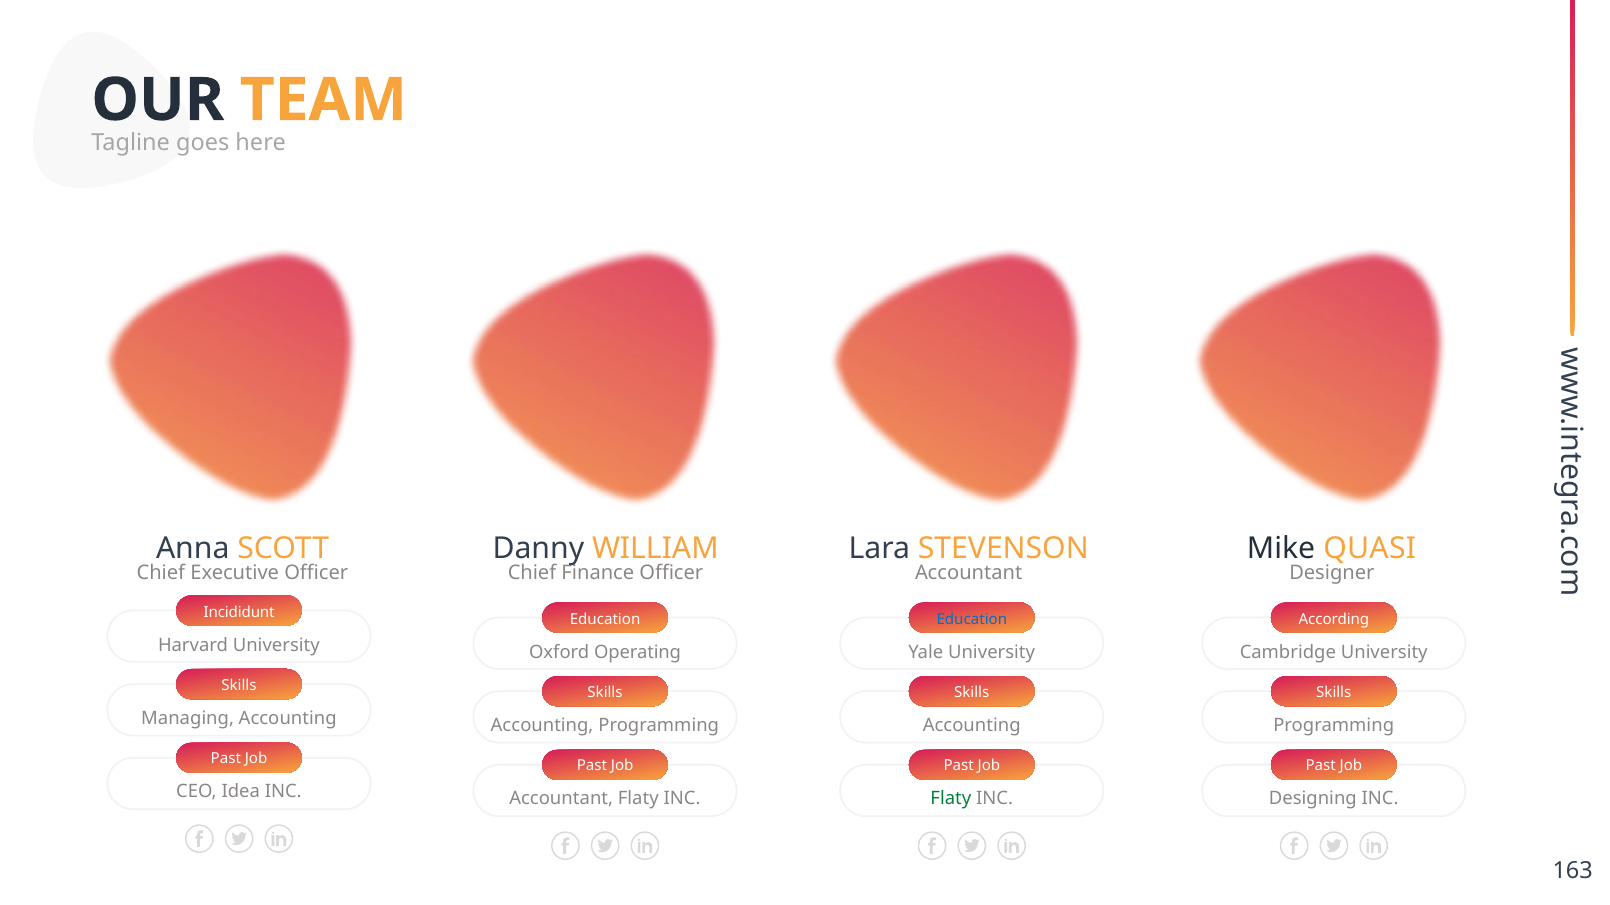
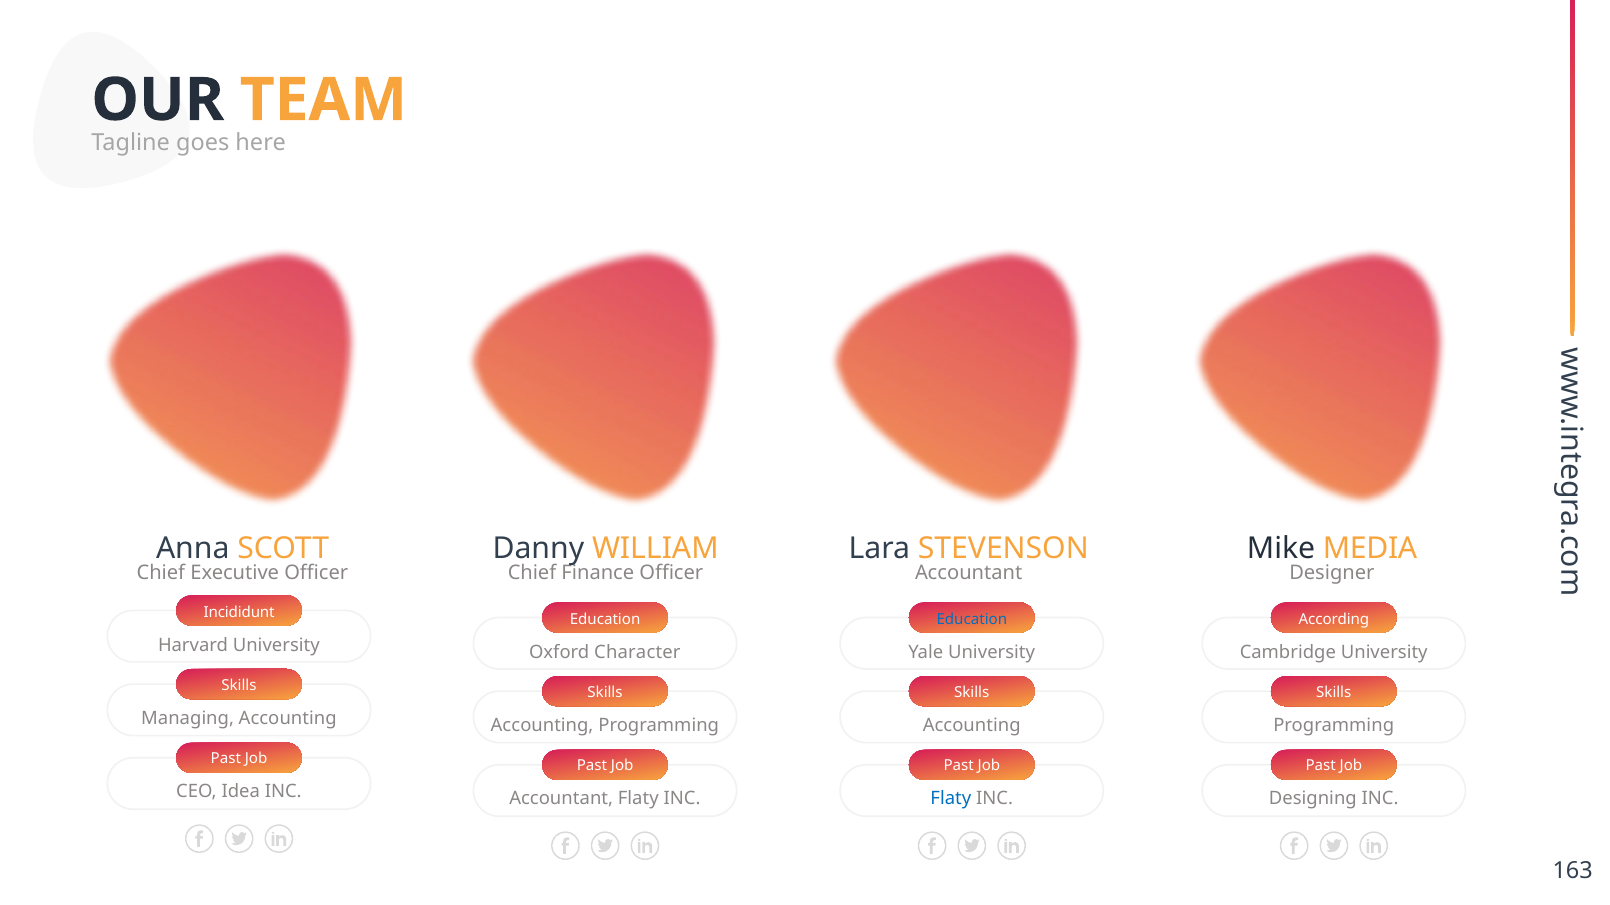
QUASI: QUASI -> MEDIA (1370, 549)
Operating: Operating -> Character (637, 653)
Flaty colour: green -> blue (951, 799)
